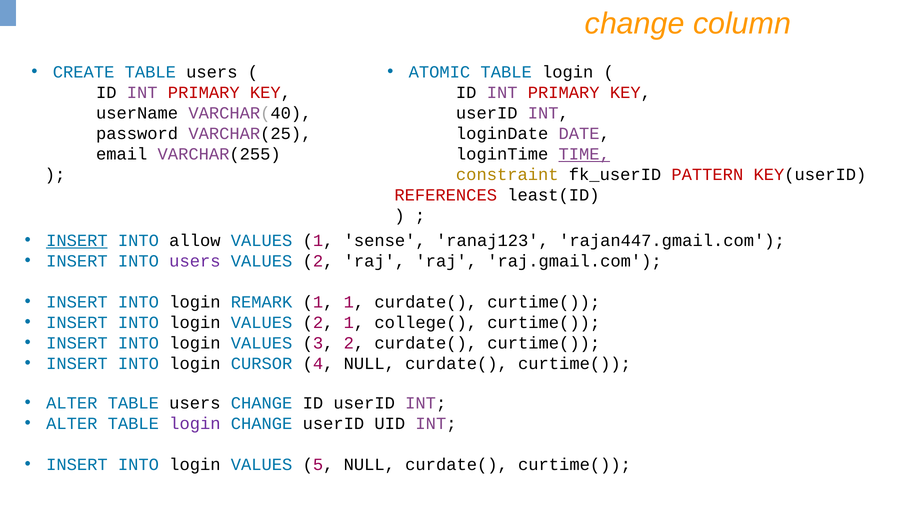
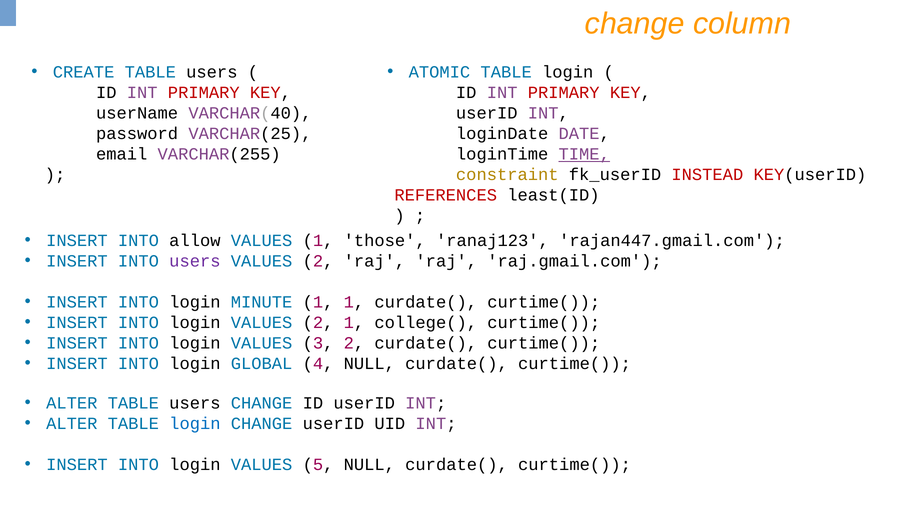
PATTERN: PATTERN -> INSTEAD (707, 175)
INSERT underline: present -> none (77, 241)
sense: sense -> those (385, 241)
REMARK: REMARK -> MINUTE (262, 302)
CURSOR: CURSOR -> GLOBAL (262, 364)
login colour: purple -> blue (195, 424)
